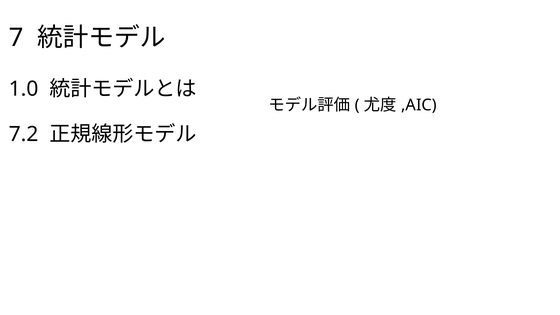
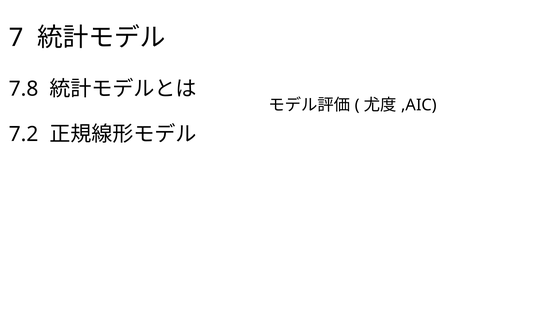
1.0: 1.0 -> 7.8 (24, 89)
